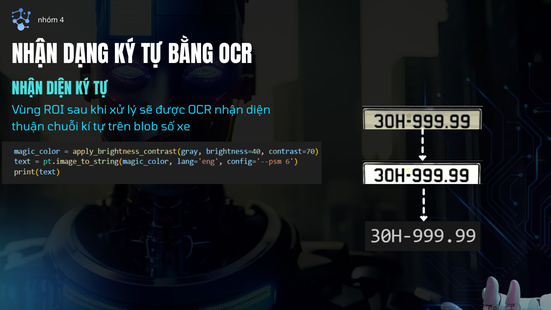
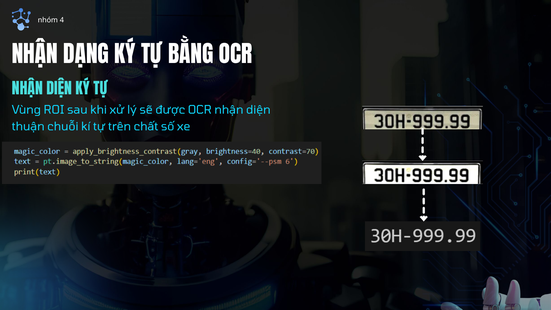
blob: blob -> chất (146, 126)
